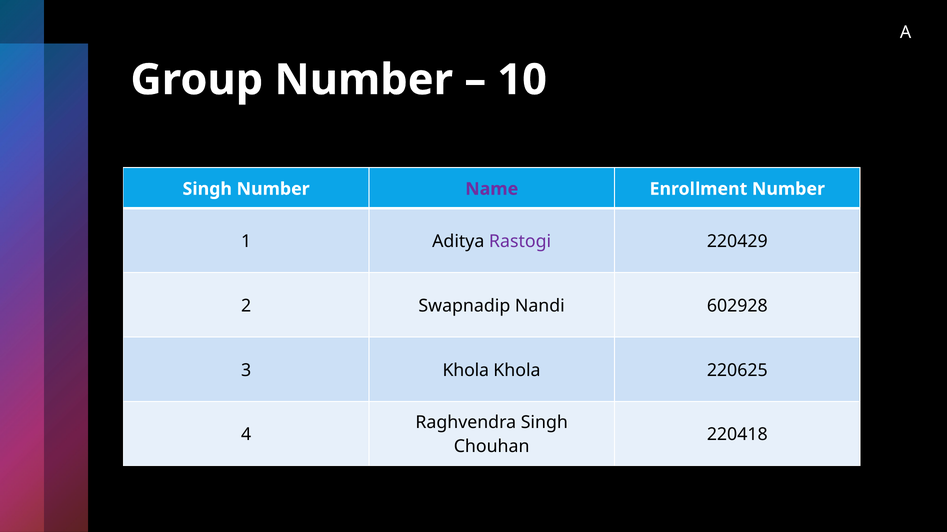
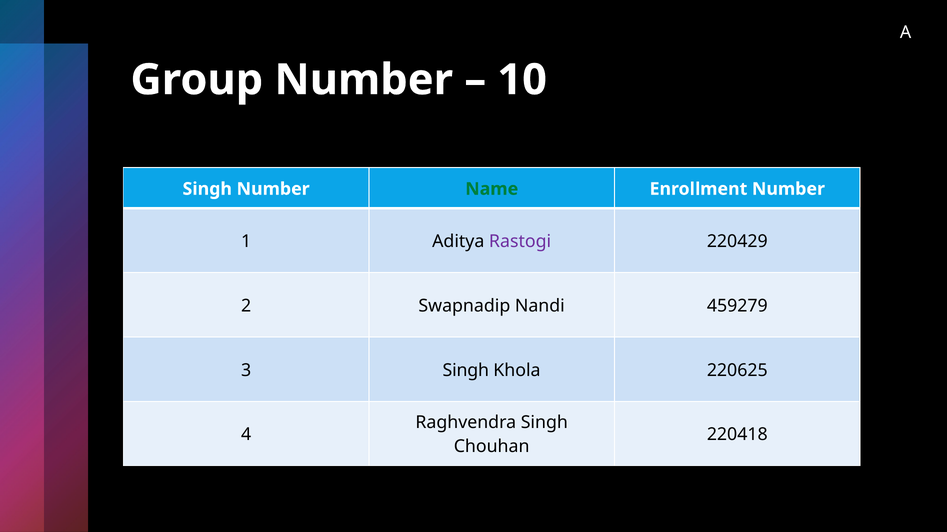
Name colour: purple -> green (492, 189)
602928: 602928 -> 459279 (737, 306)
3 Khola: Khola -> Singh (466, 371)
